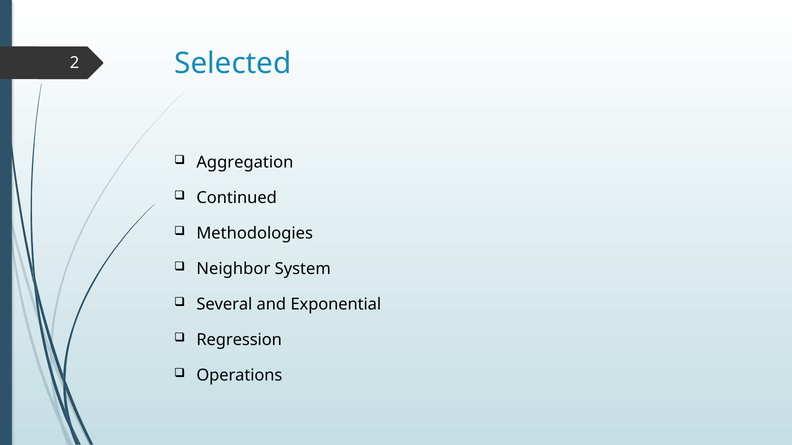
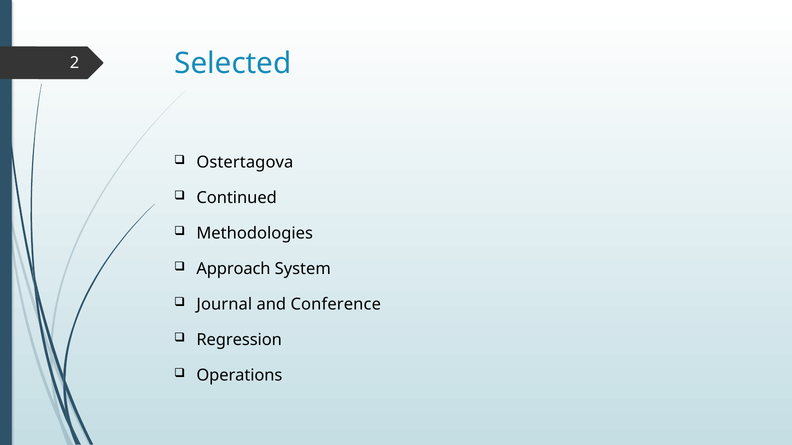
Aggregation: Aggregation -> Ostertagova (245, 163)
Neighbor: Neighbor -> Approach (233, 269)
Several: Several -> Journal (224, 305)
Exponential: Exponential -> Conference (336, 305)
